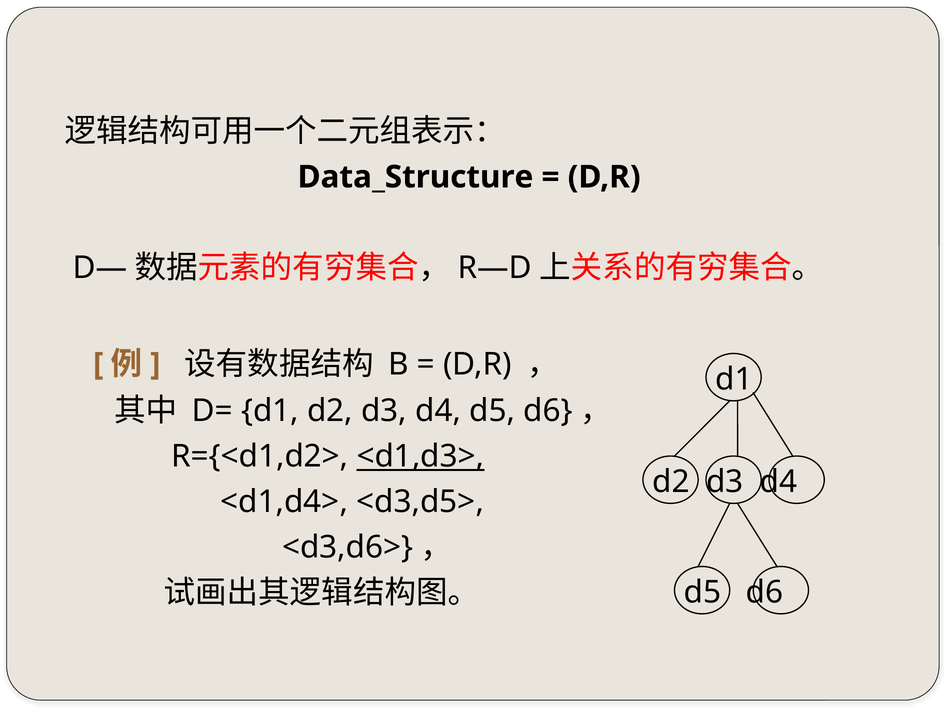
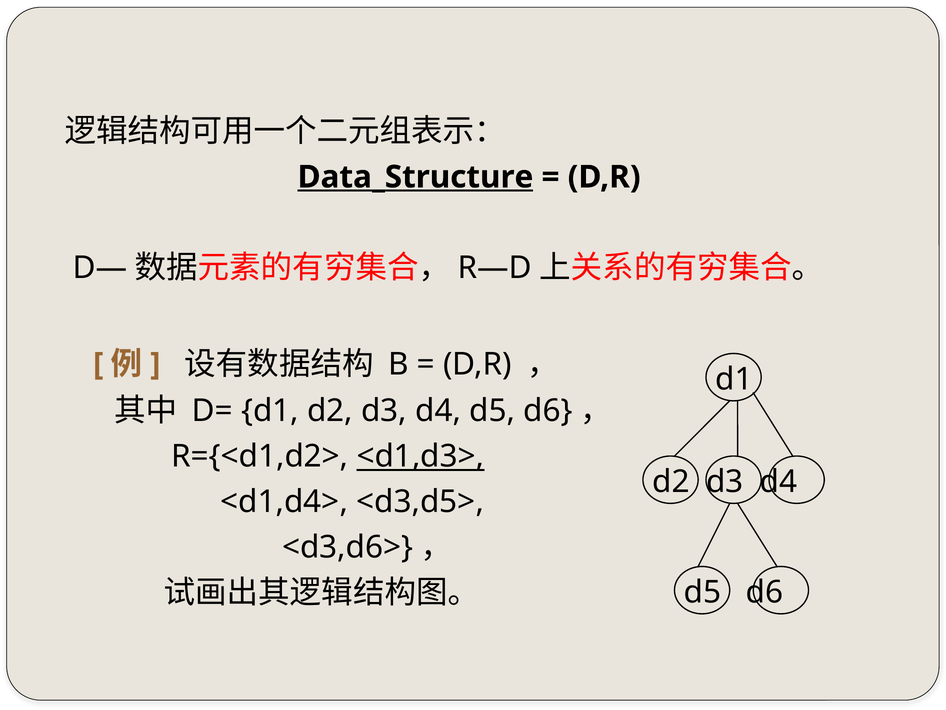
Data_Structure underline: none -> present (415, 177)
